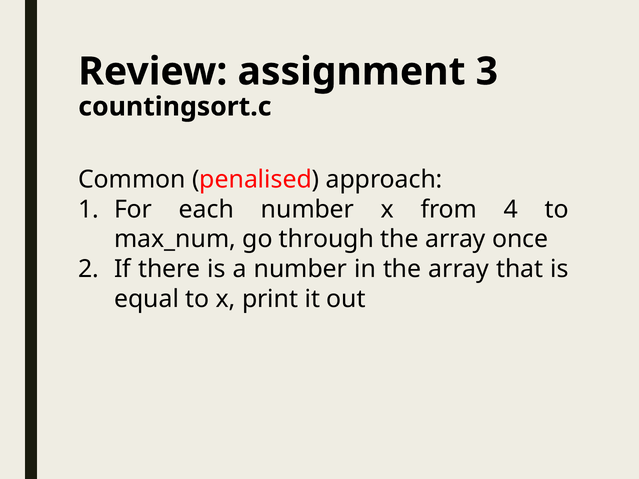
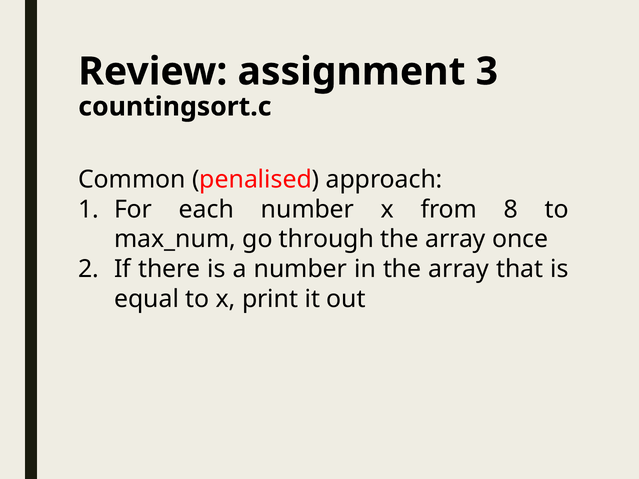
4: 4 -> 8 (511, 210)
